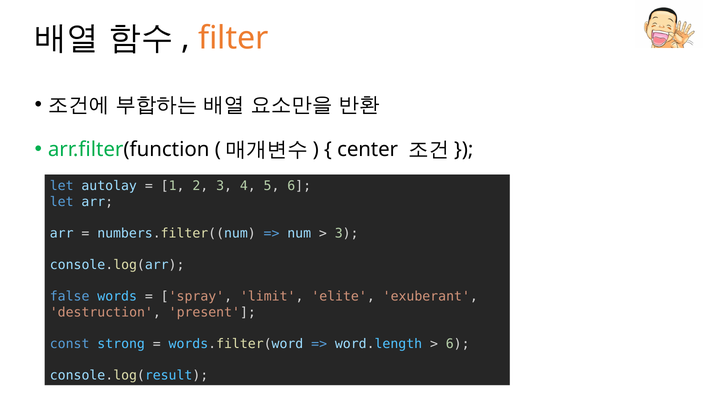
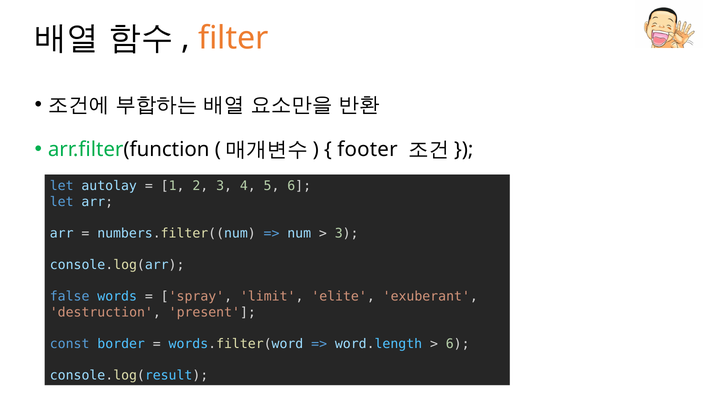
center: center -> footer (367, 150)
strong: strong -> border (121, 344)
